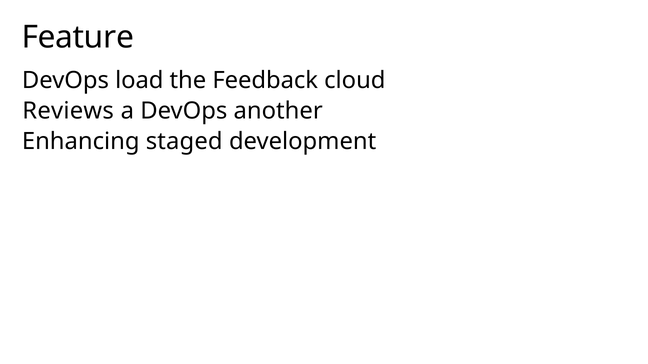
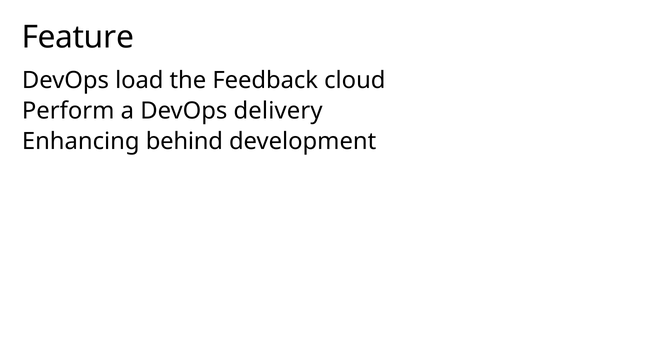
Reviews: Reviews -> Perform (68, 111)
another: another -> delivery (278, 111)
staged: staged -> behind (184, 142)
